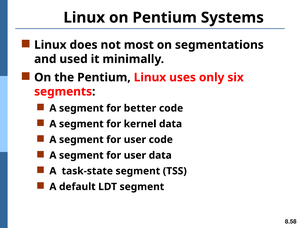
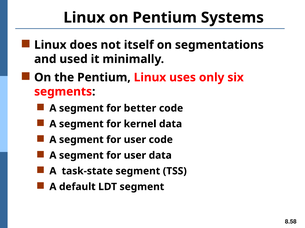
most: most -> itself (139, 45)
